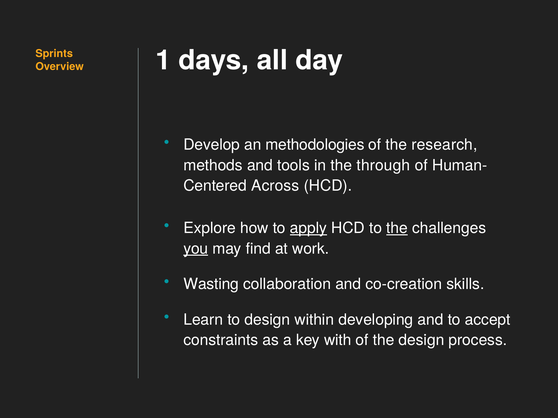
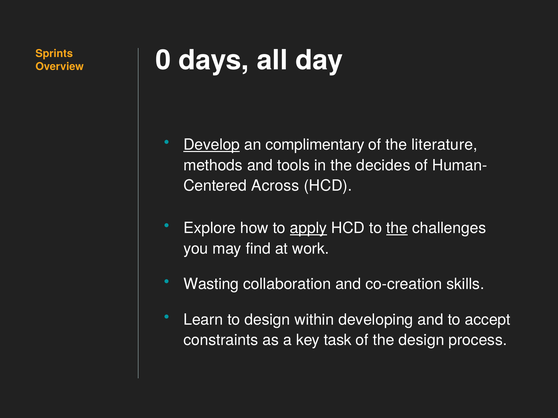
1: 1 -> 0 (163, 60)
Develop underline: none -> present (212, 145)
methodologies: methodologies -> complimentary (315, 145)
research: research -> literature (444, 145)
through: through -> decides (383, 165)
you underline: present -> none (196, 249)
with: with -> task (338, 341)
